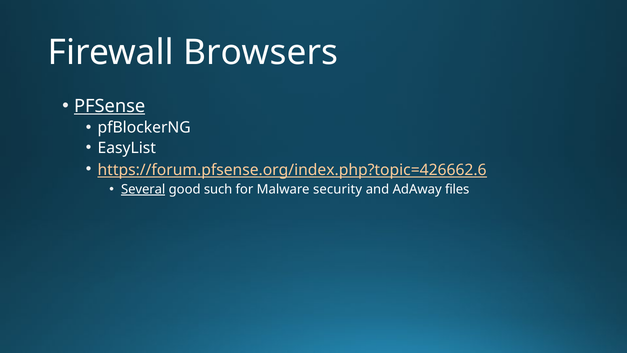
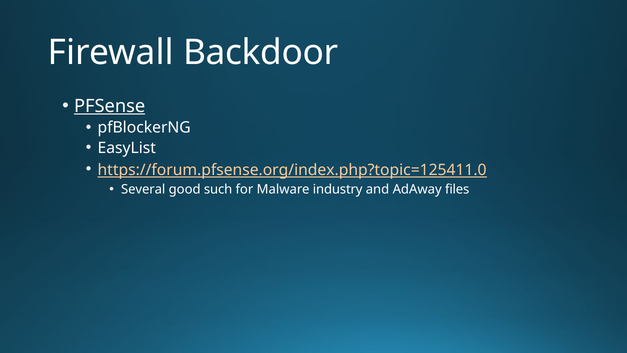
Browsers: Browsers -> Backdoor (261, 53)
https://forum.pfsense.org/index.php?topic=426662.6: https://forum.pfsense.org/index.php?topic=426662.6 -> https://forum.pfsense.org/index.php?topic=125411.0 (292, 170)
Several underline: present -> none (143, 189)
security: security -> industry (338, 189)
